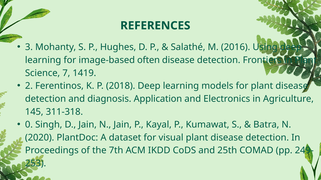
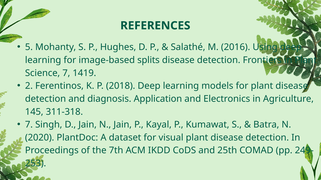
3: 3 -> 5 (29, 47)
often: often -> splits (148, 60)
0: 0 -> 7 (29, 125)
